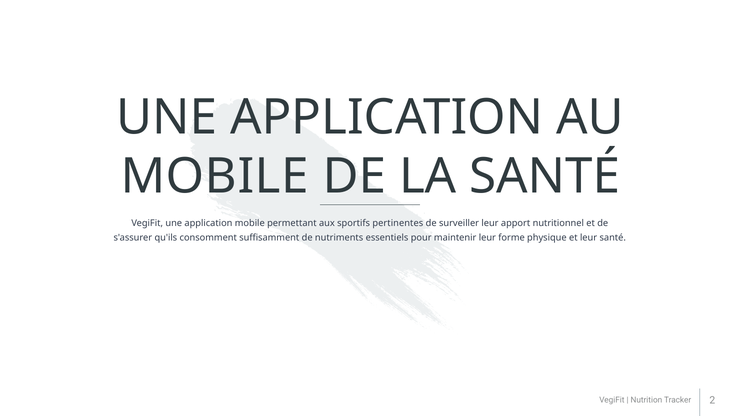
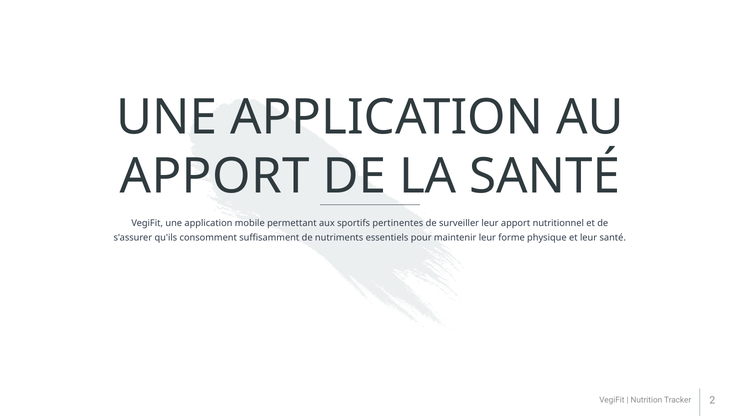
MOBILE: MOBILE -> APPORT (215, 177)
